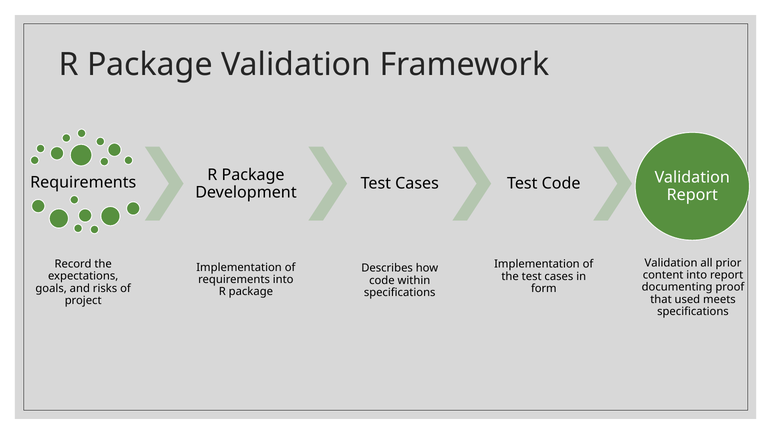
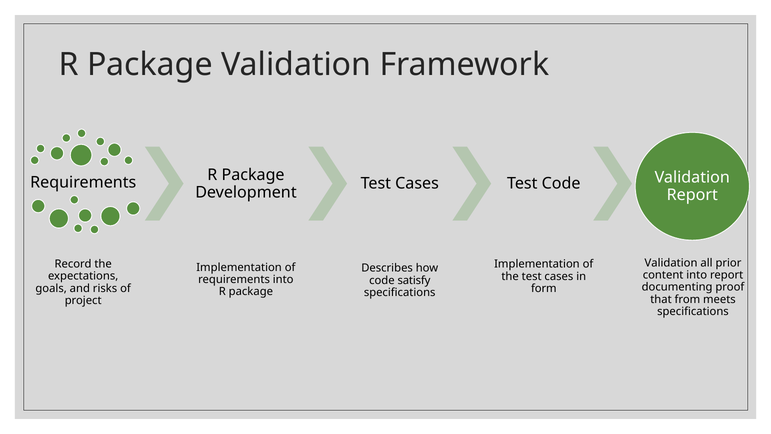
within: within -> satisfy (414, 280)
used: used -> from (687, 299)
